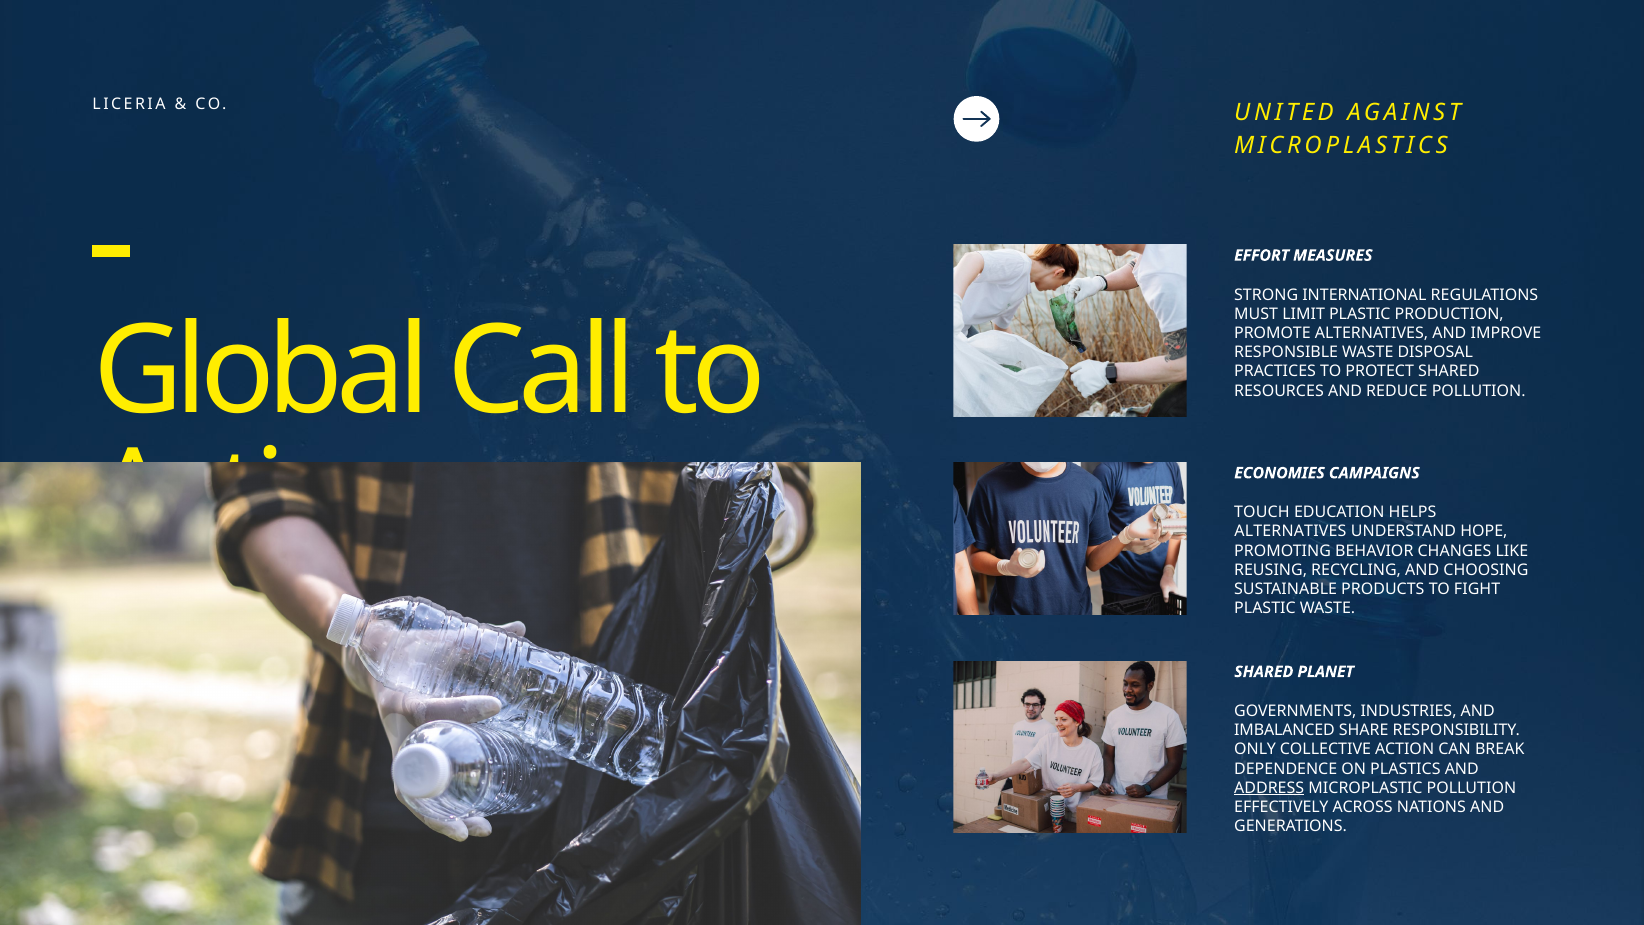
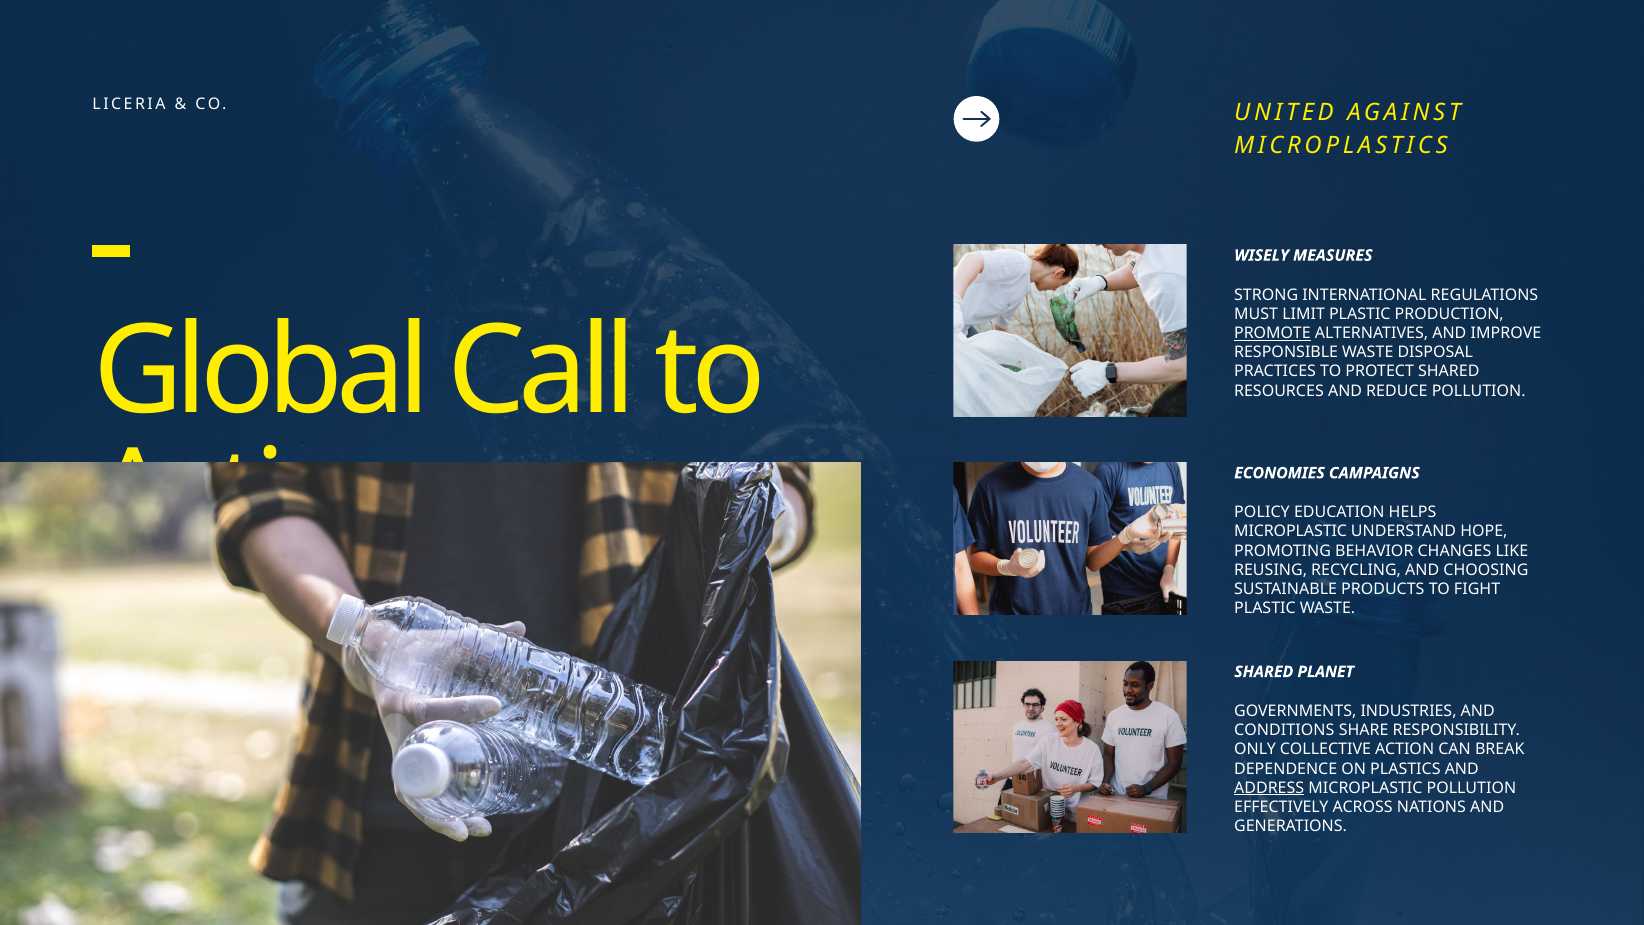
EFFORT: EFFORT -> WISELY (1262, 255)
PROMOTE underline: none -> present (1272, 333)
TOUCH: TOUCH -> POLICY (1262, 512)
ALTERNATIVES: ALTERNATIVES -> MICROPLASTIC (1291, 532)
IMBALANCED: IMBALANCED -> CONDITIONS (1284, 730)
